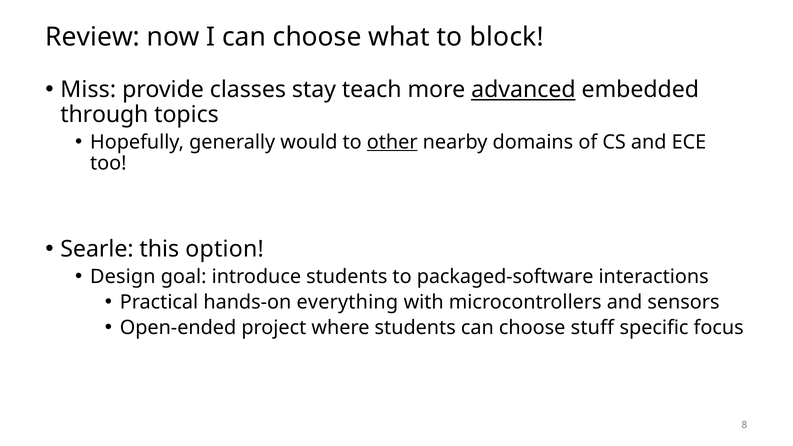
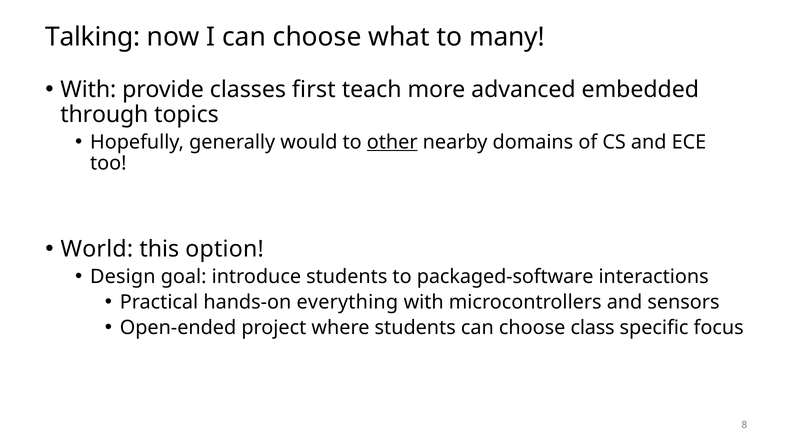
Review: Review -> Talking (93, 37)
block: block -> many (507, 37)
Miss: Miss -> With (88, 90)
stay: stay -> first (314, 90)
advanced underline: present -> none (523, 90)
Searle: Searle -> World (97, 249)
stuff: stuff -> class (593, 328)
